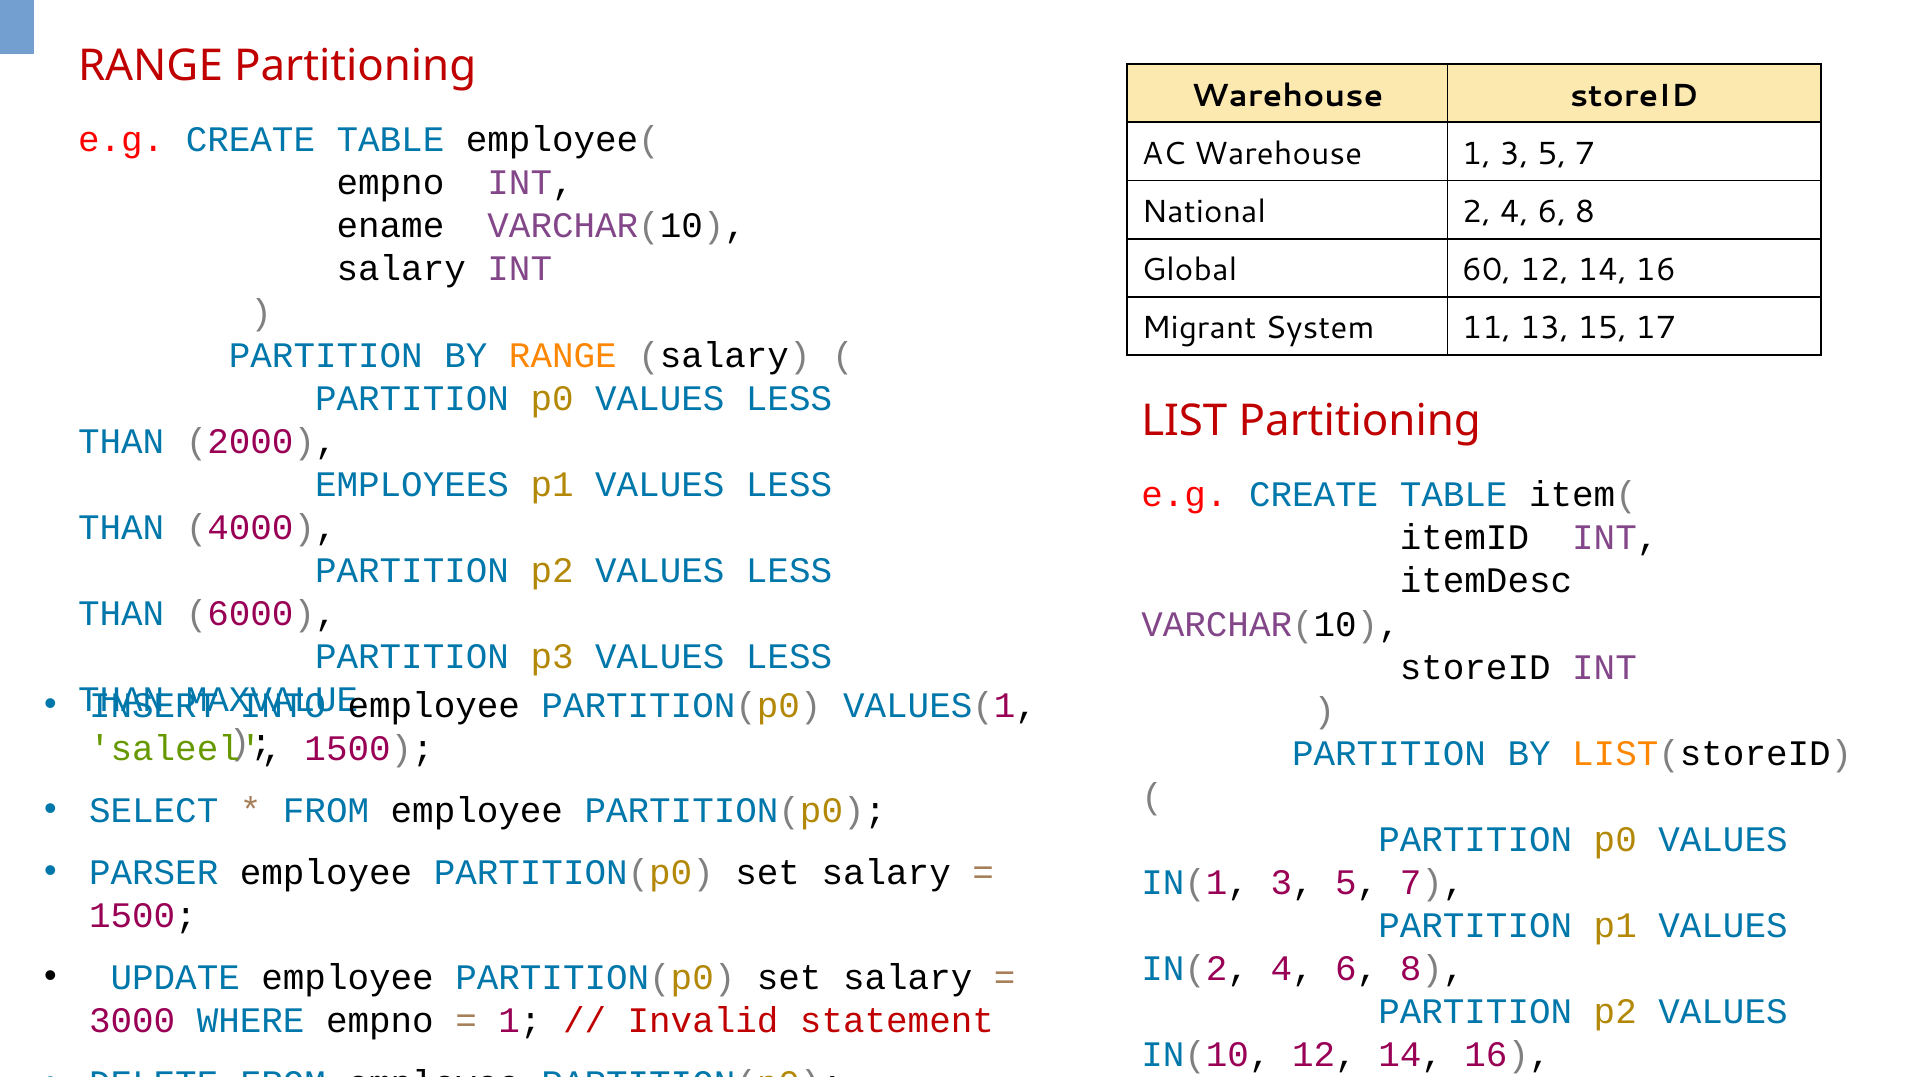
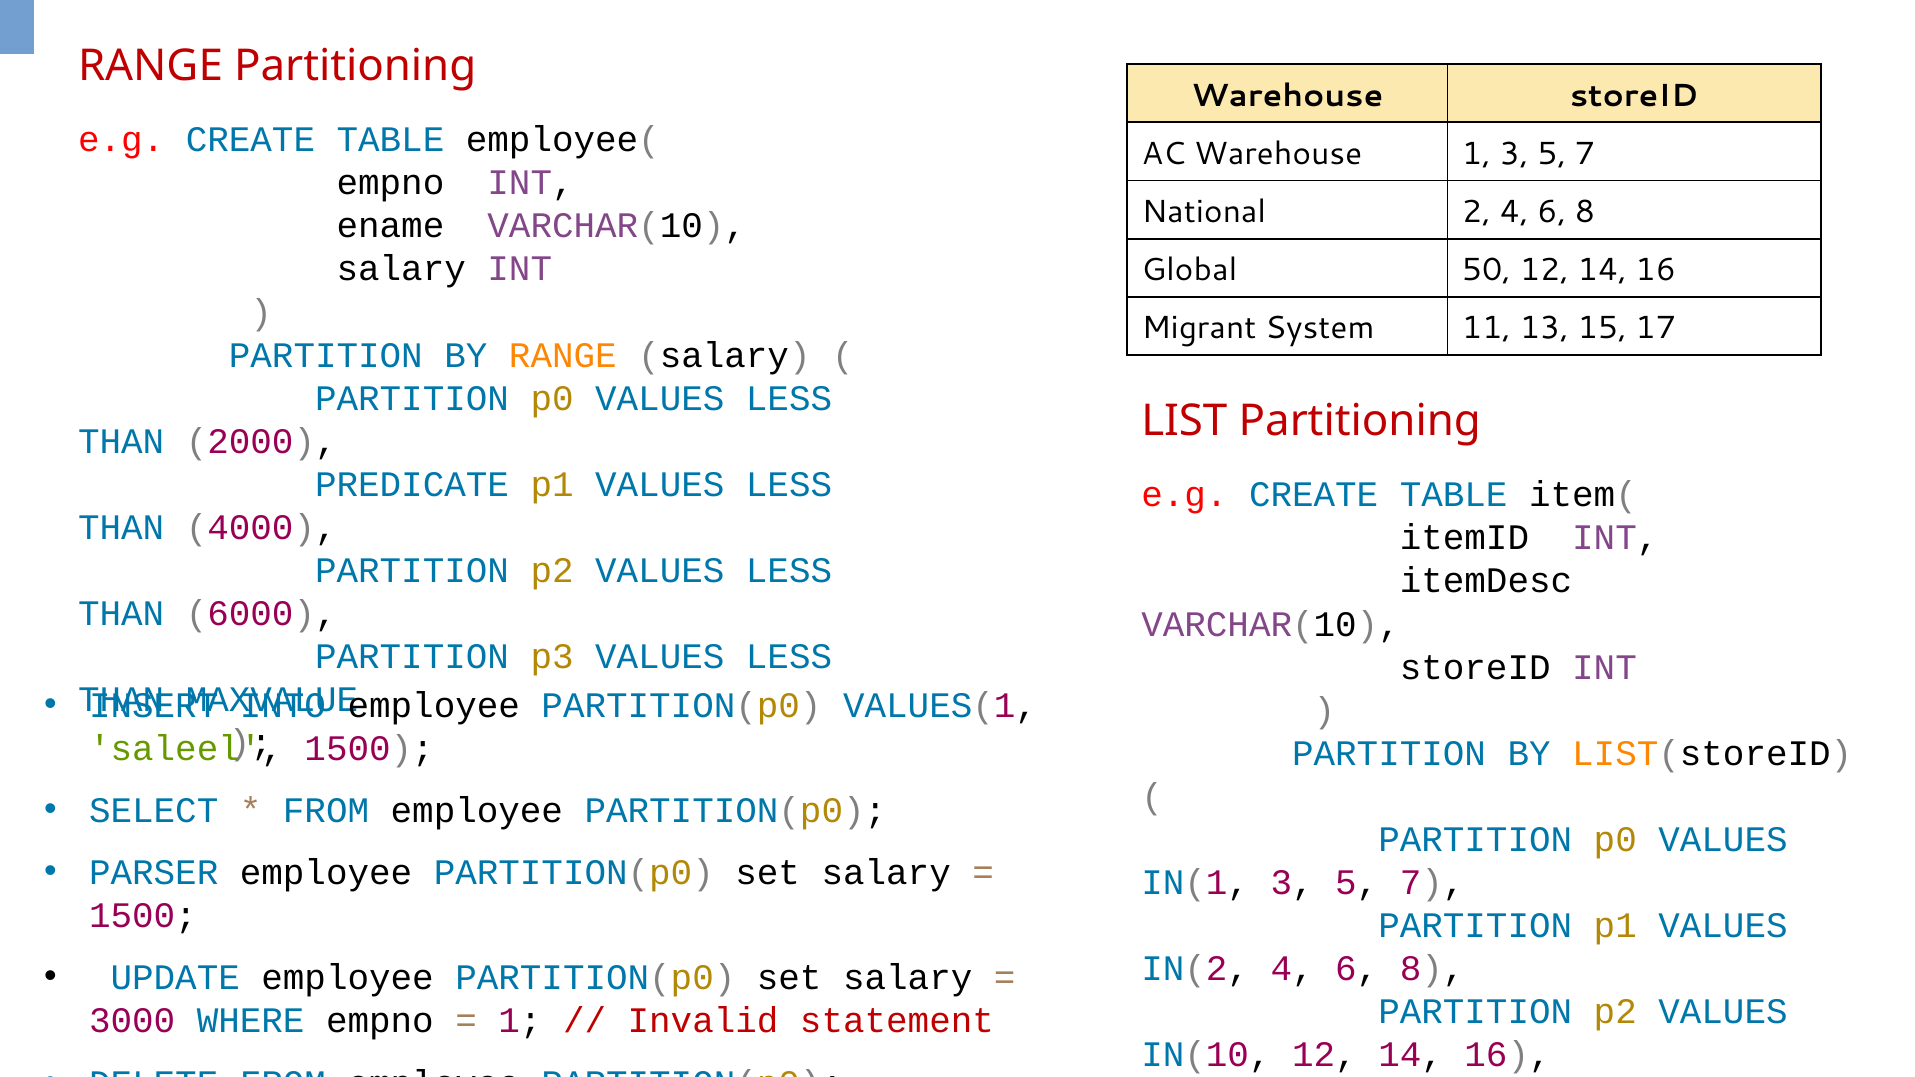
60: 60 -> 50 (1487, 270)
EMPLOYEES: EMPLOYEES -> PREDICATE (412, 485)
